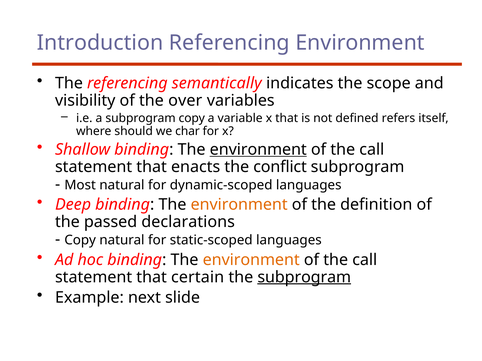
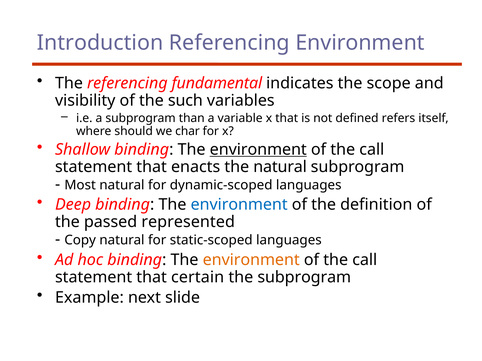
semantically: semantically -> fundamental (217, 83)
over: over -> such (185, 101)
subprogram copy: copy -> than (192, 118)
the conflict: conflict -> natural (280, 167)
environment colour: orange -> blue (239, 205)
declarations: declarations -> represented (188, 222)
subprogram underline: present -> none (304, 277)
